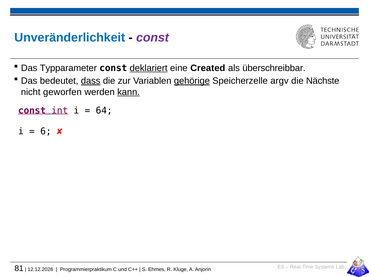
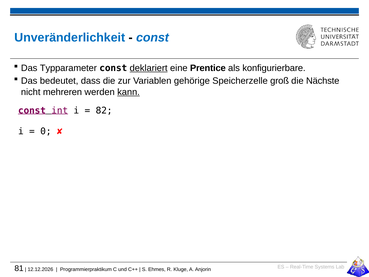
const colour: purple -> blue (153, 37)
Created: Created -> Prentice (208, 68)
überschreibbar: überschreibbar -> konfigurierbare (274, 68)
dass underline: present -> none (91, 81)
gehörige underline: present -> none (192, 81)
argv: argv -> groß (280, 81)
geworfen: geworfen -> mehreren (62, 92)
64: 64 -> 82 (104, 111)
6: 6 -> 0 (46, 131)
